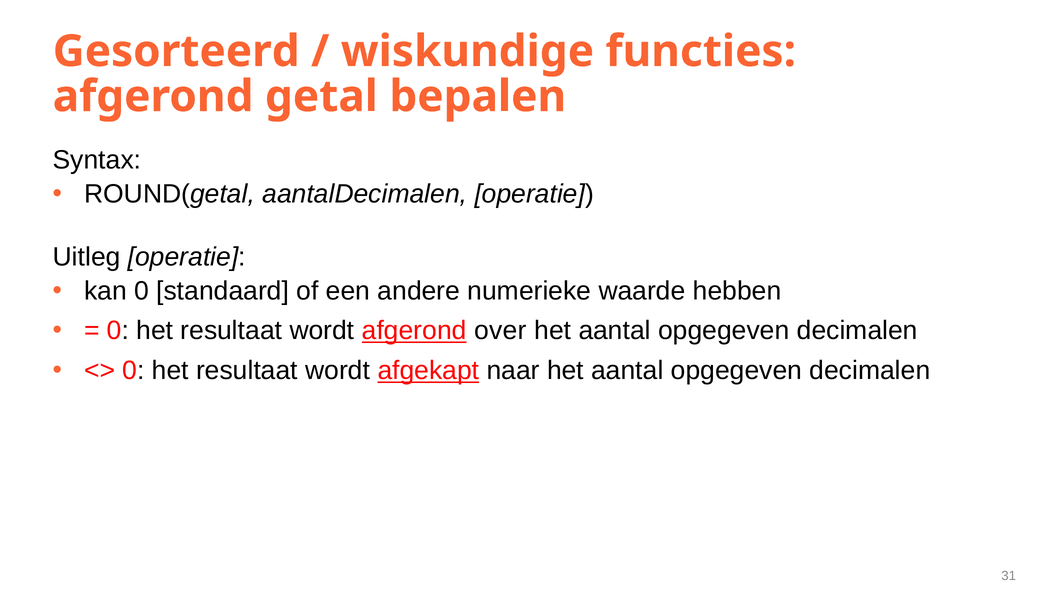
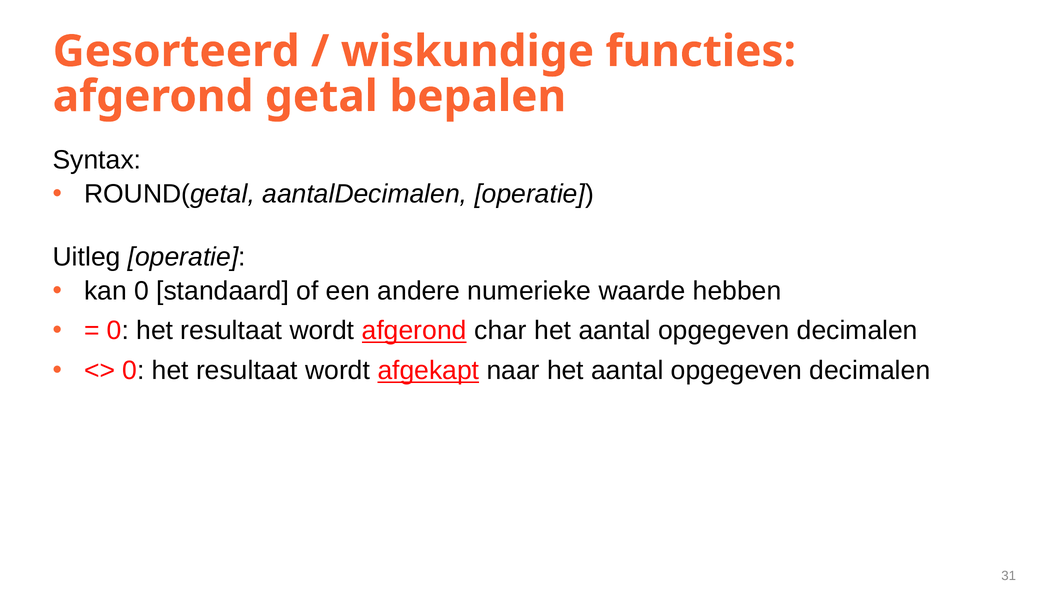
over: over -> char (500, 331)
